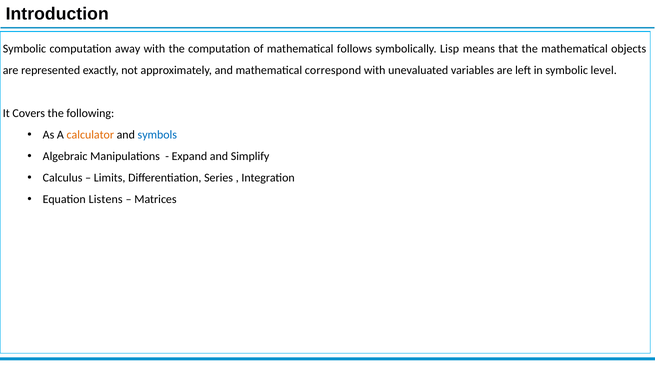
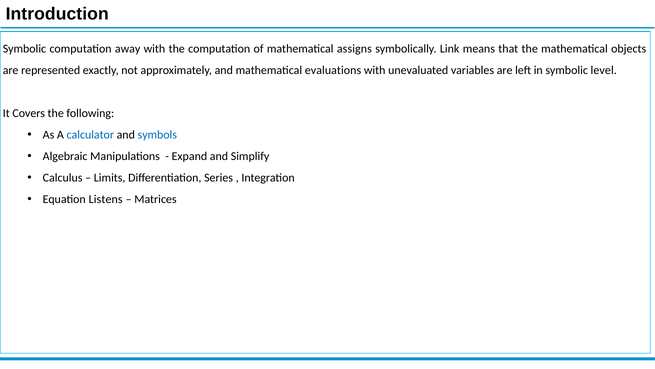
follows: follows -> assigns (354, 49)
Lisp: Lisp -> Link (450, 49)
correspond: correspond -> evaluations (333, 70)
calculator colour: orange -> blue (90, 135)
